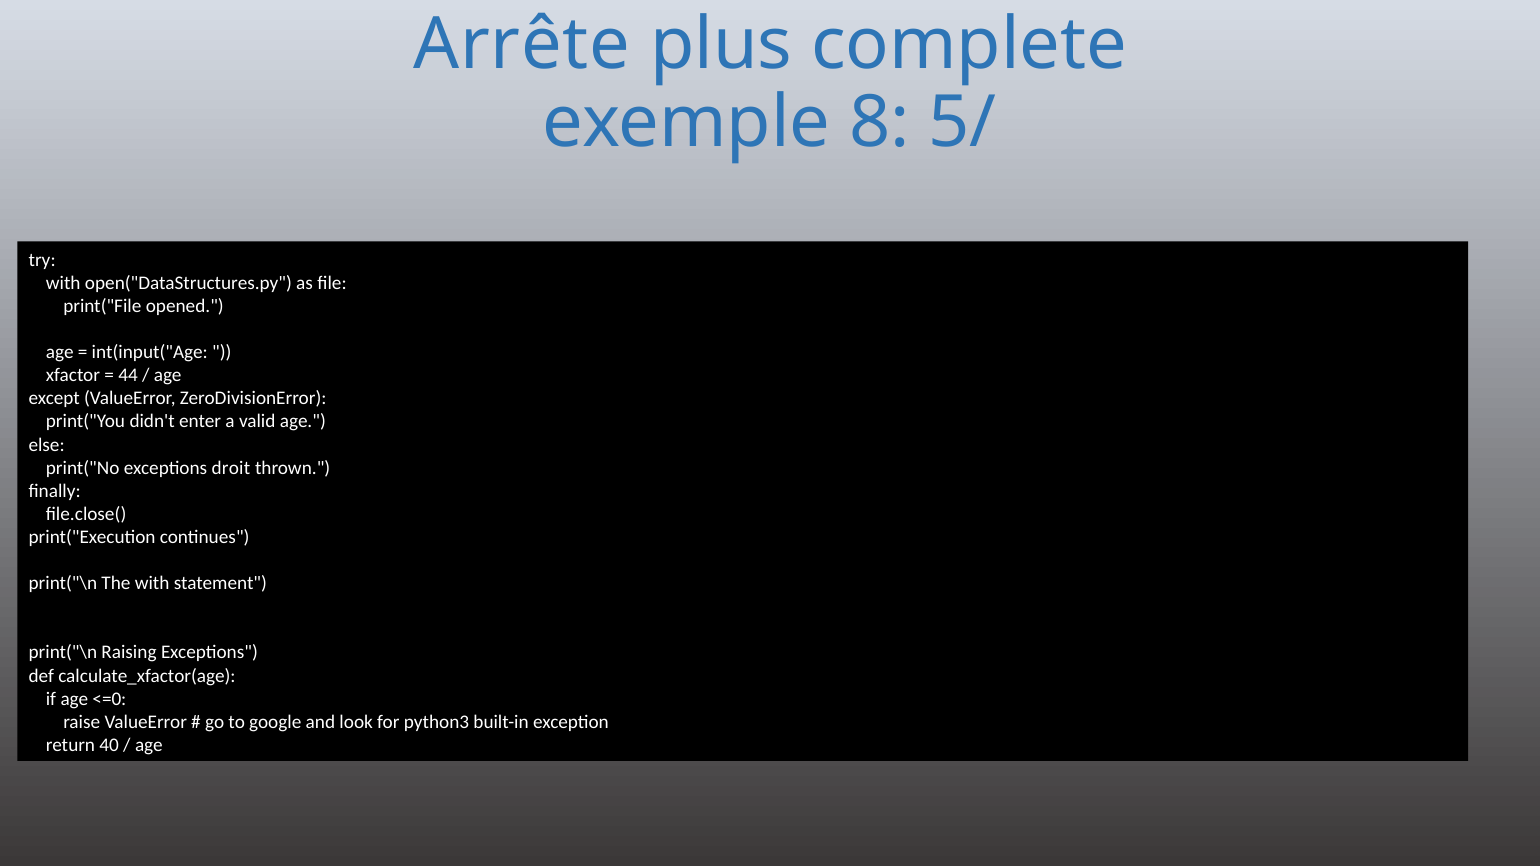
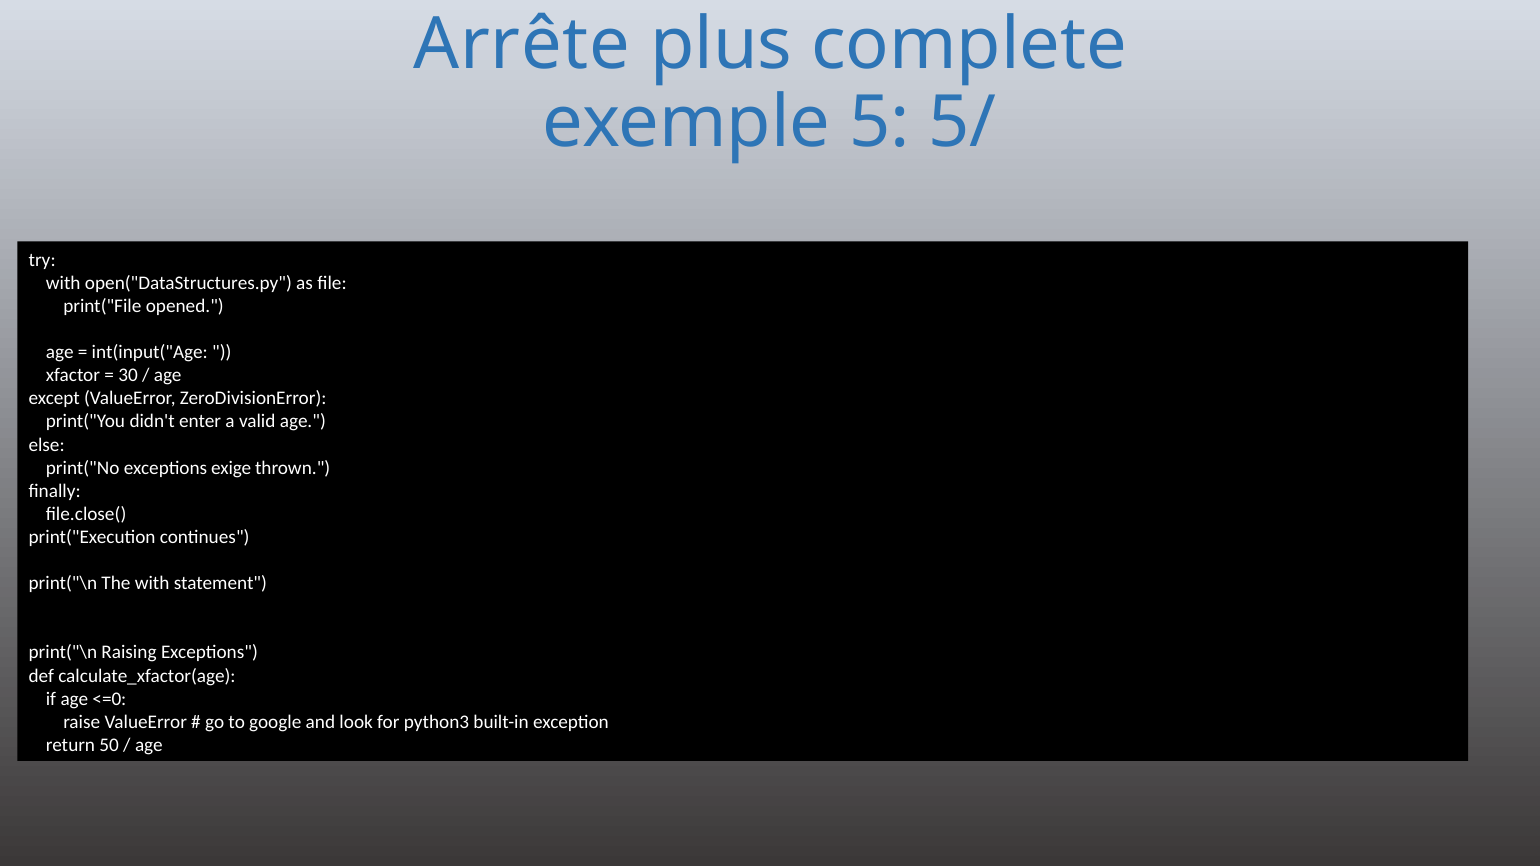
8: 8 -> 5 (880, 122)
44: 44 -> 30 (128, 376)
droit: droit -> exige (231, 468)
40: 40 -> 50 (109, 745)
